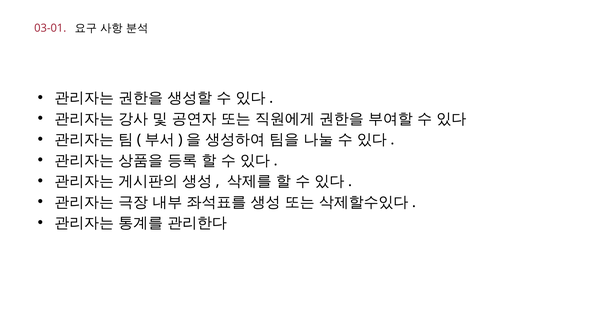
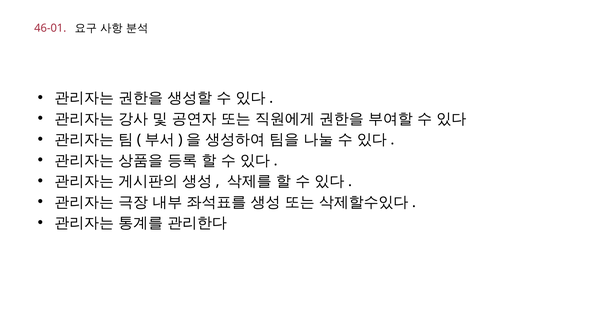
03-01: 03-01 -> 46-01 (50, 28)
